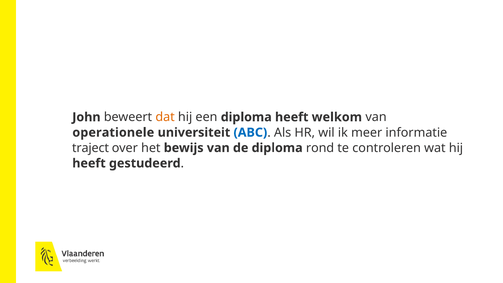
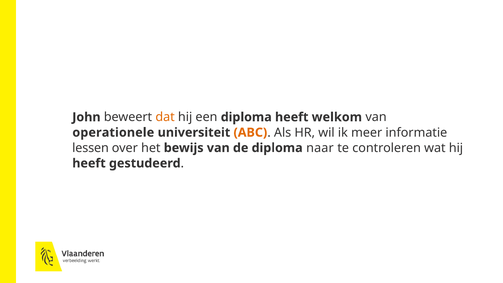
ABC colour: blue -> orange (250, 132)
traject: traject -> lessen (91, 148)
rond: rond -> naar (320, 148)
